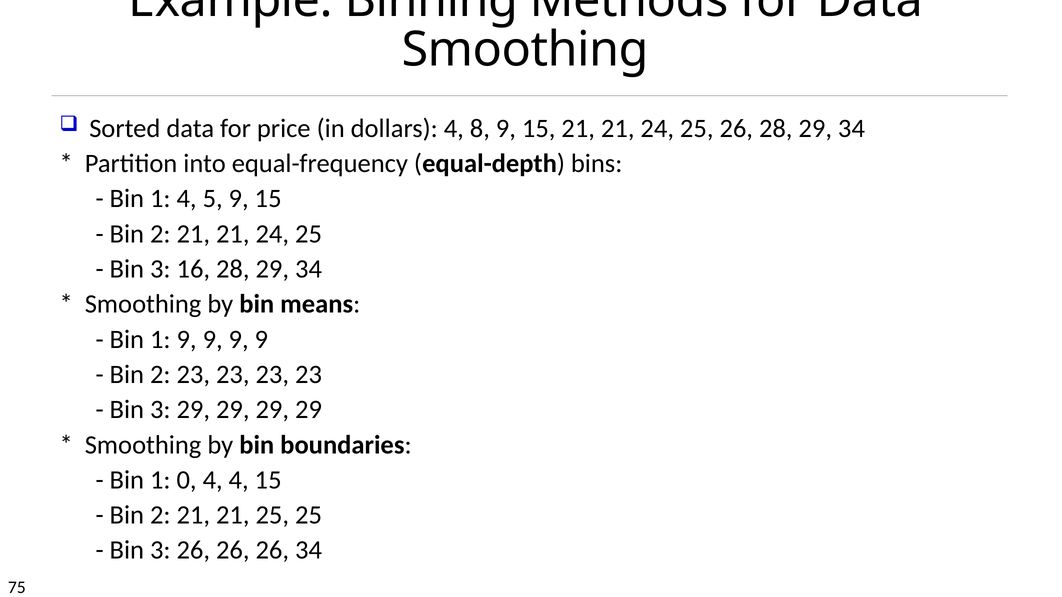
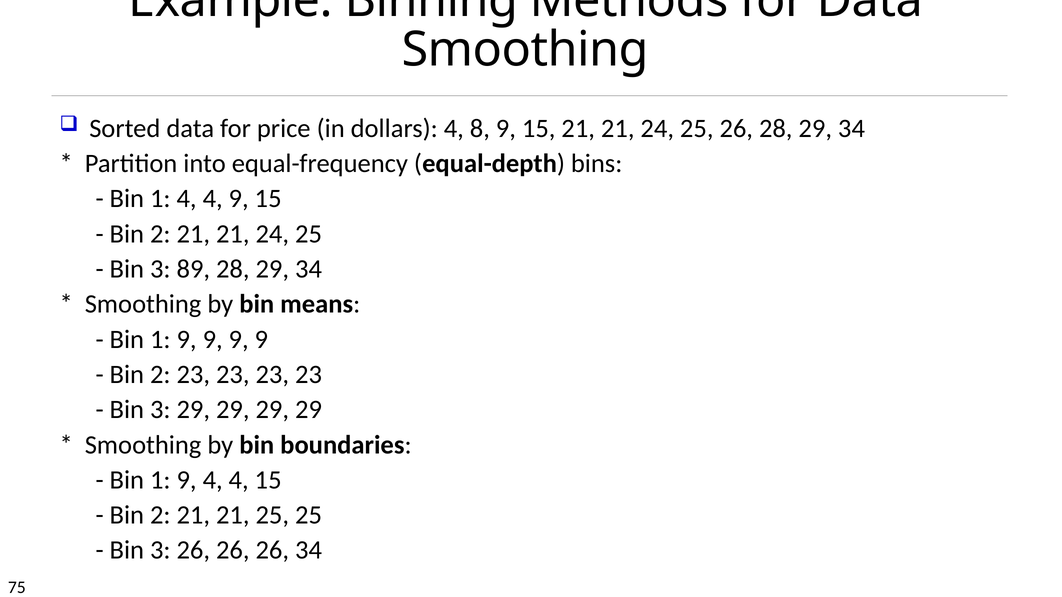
1 4 5: 5 -> 4 (213, 199)
16: 16 -> 89 (193, 269)
0: 0 -> 9 (187, 480)
